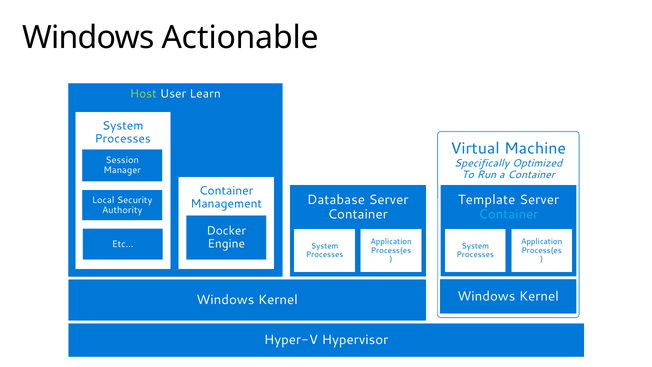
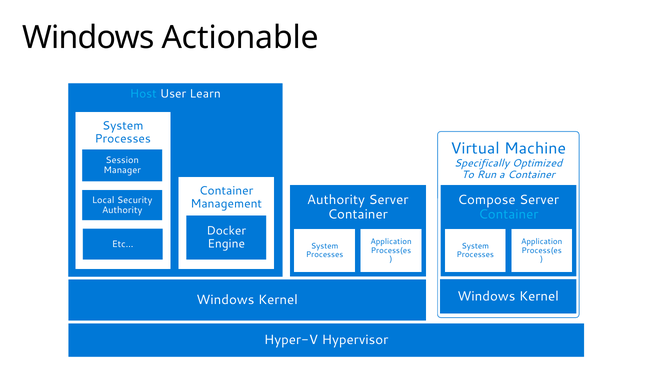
Host colour: light green -> light blue (143, 94)
Database: Database -> Authority (336, 200)
Template: Template -> Compose (487, 200)
